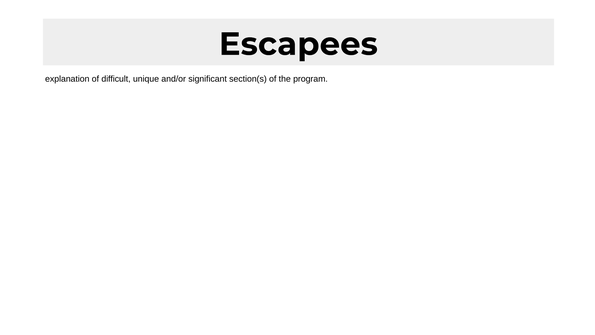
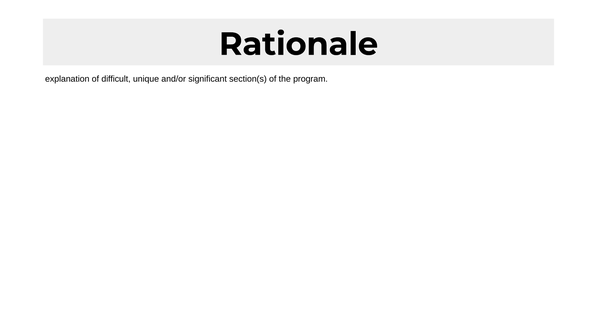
Escapees: Escapees -> Rationale (299, 44)
